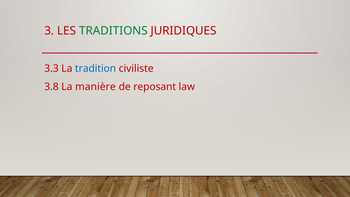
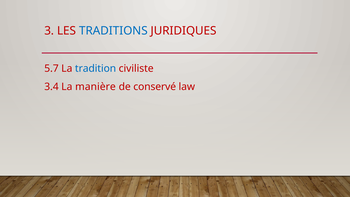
TRADITIONS colour: green -> blue (113, 31)
3.3: 3.3 -> 5.7 (51, 68)
3.8: 3.8 -> 3.4 (51, 87)
reposant: reposant -> conservé (155, 87)
